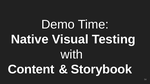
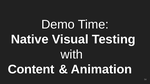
Storybook: Storybook -> Animation (101, 70)
